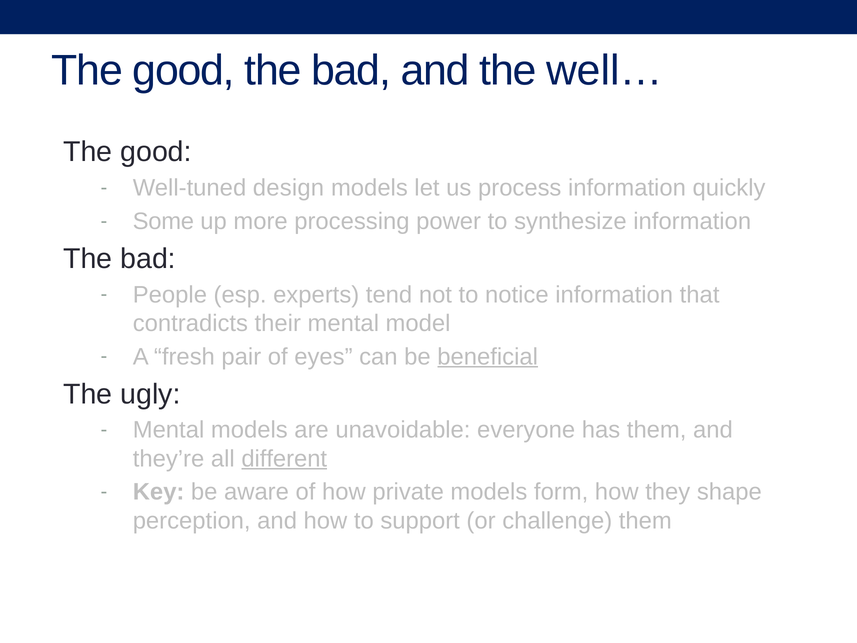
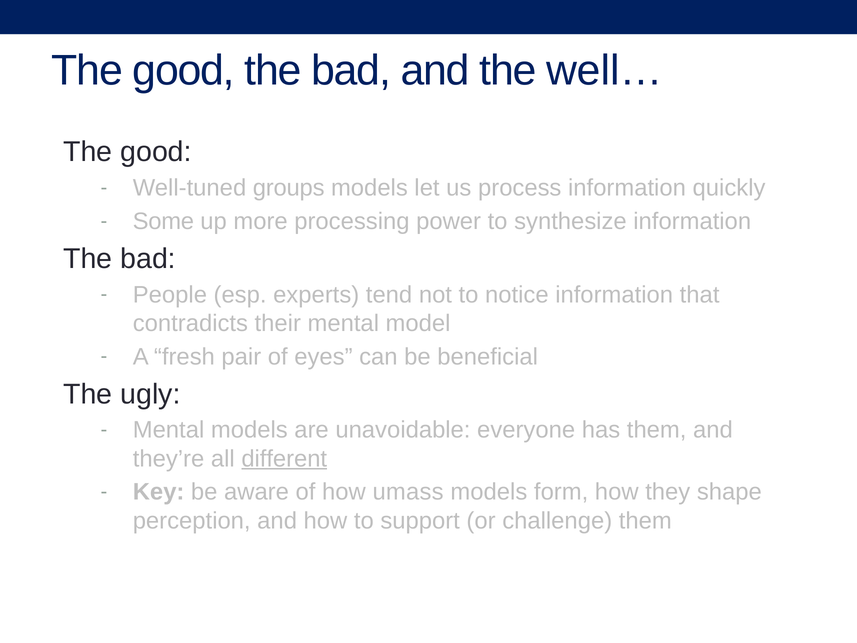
design: design -> groups (289, 188)
beneficial underline: present -> none (488, 357)
private: private -> umass (408, 492)
